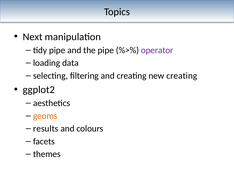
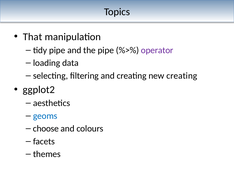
Next: Next -> That (33, 37)
geoms colour: orange -> blue (45, 116)
results: results -> choose (46, 128)
